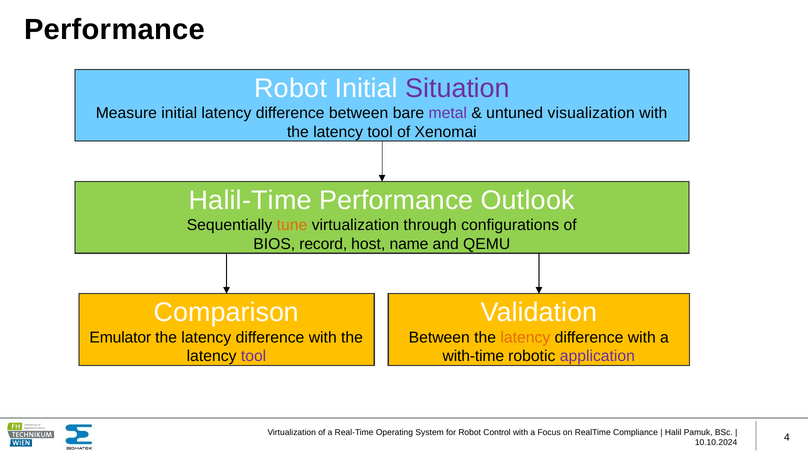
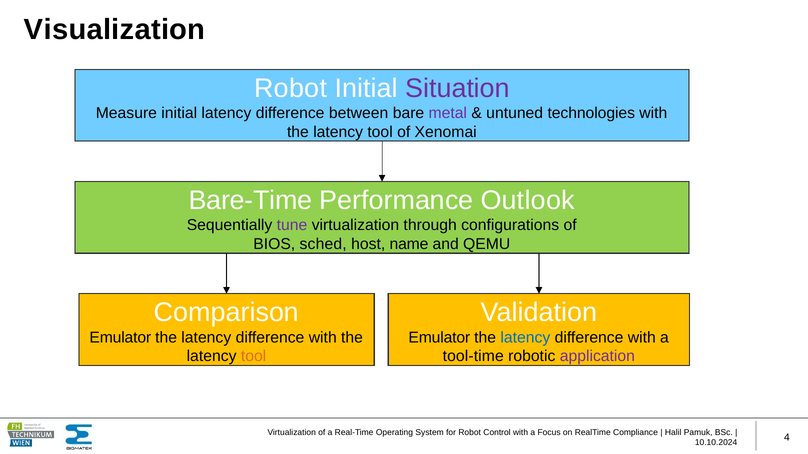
Performance: Performance -> Visualization (115, 30)
visualization: visualization -> technologies (591, 113)
Halil-Time: Halil-Time -> Bare-Time (250, 201)
tune colour: orange -> purple (292, 226)
record: record -> sched (323, 244)
Between: Between -> Emulator (439, 338)
latency colour: orange -> blue (525, 338)
tool colour: purple -> orange (254, 357)
with-time: with-time -> tool-time (473, 357)
